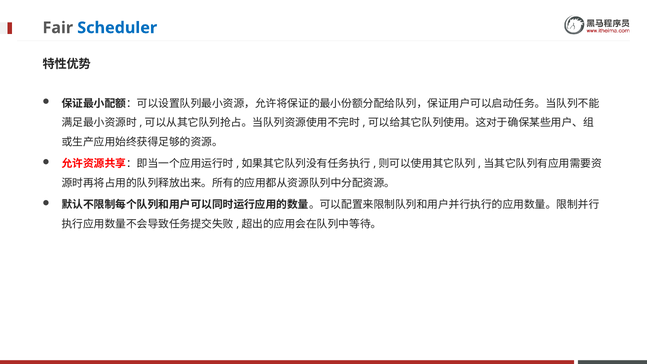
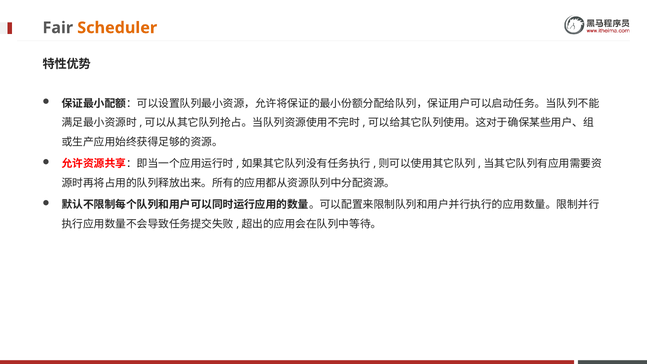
Scheduler colour: blue -> orange (117, 28)
